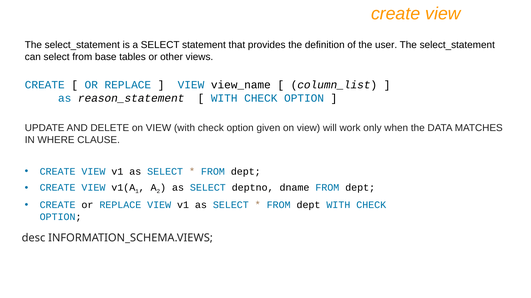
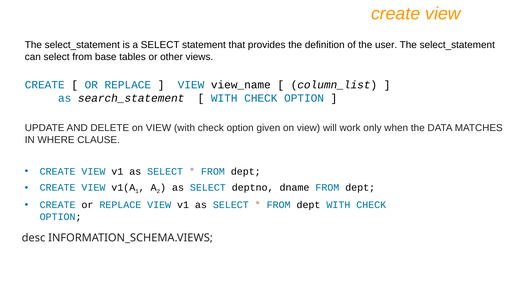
reason_statement: reason_statement -> search_statement (131, 98)
